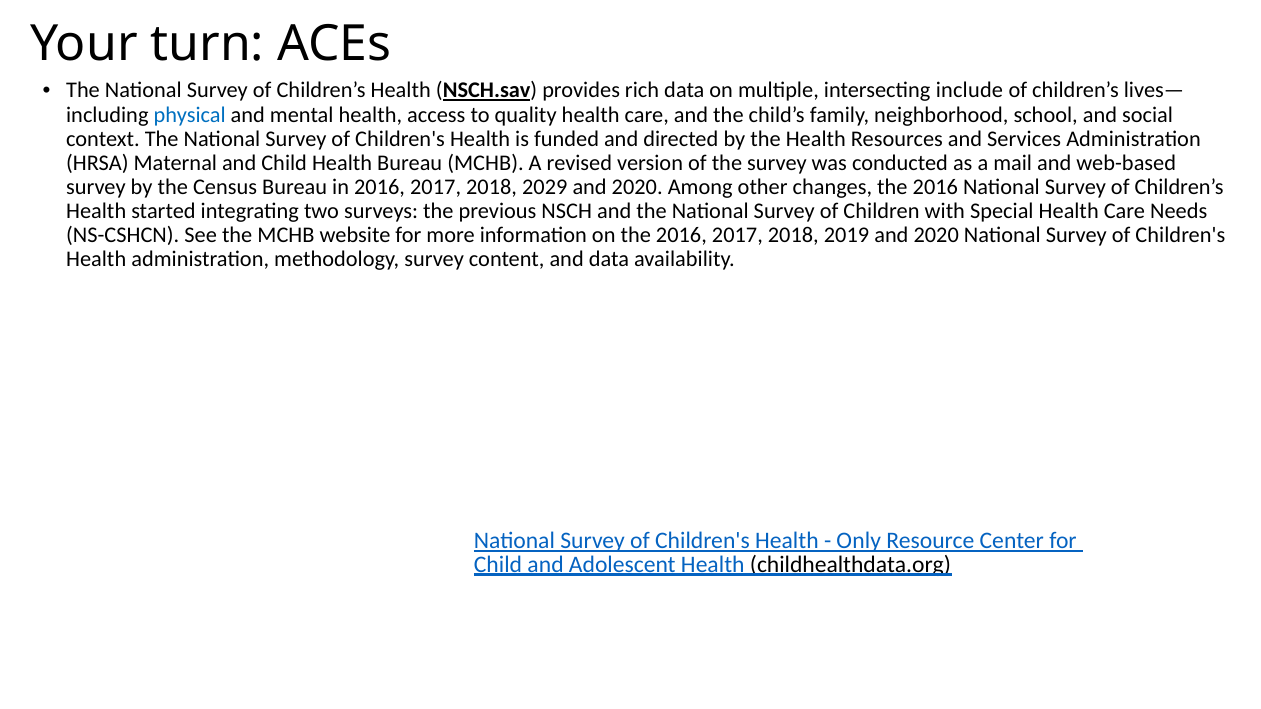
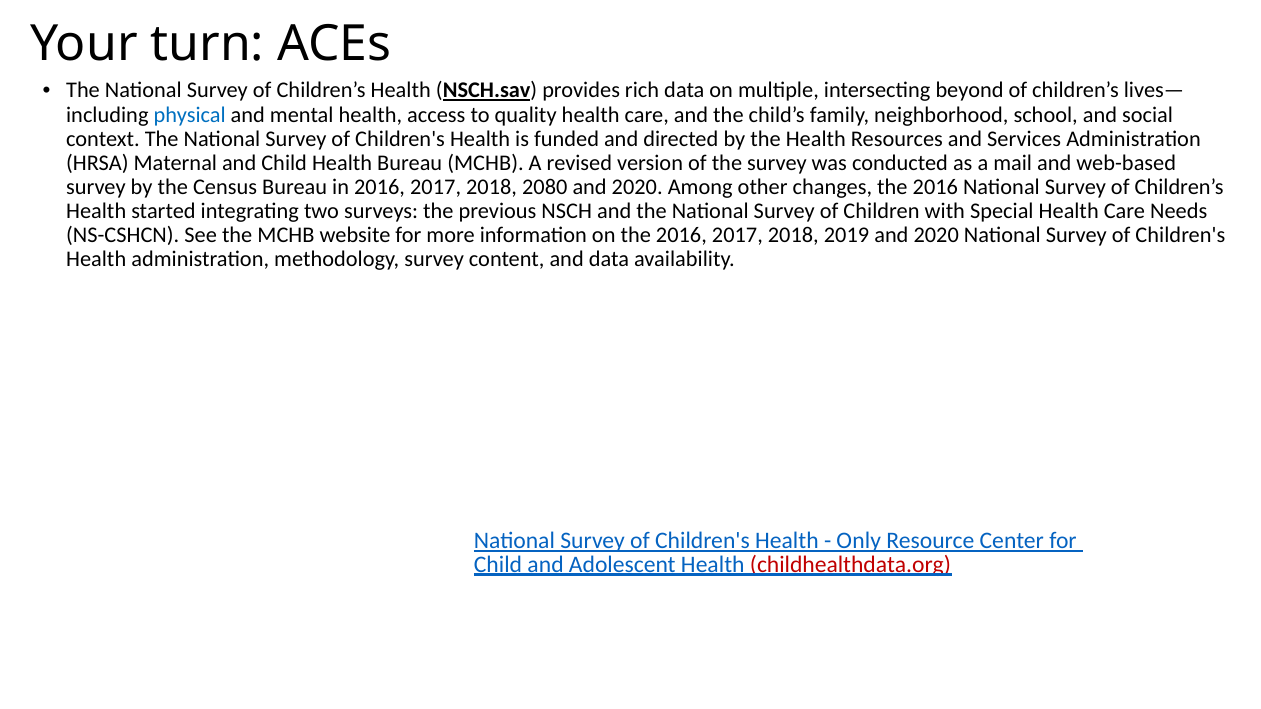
include: include -> beyond (970, 91)
2029: 2029 -> 2080 (545, 187)
childhealthdata.org colour: black -> red (850, 564)
